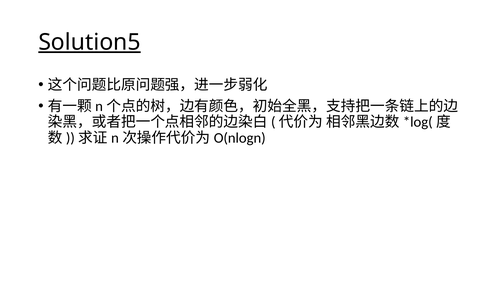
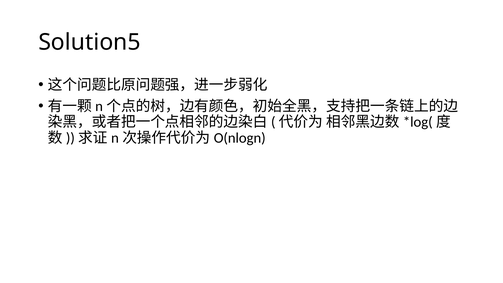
Solution5 underline: present -> none (90, 42)
